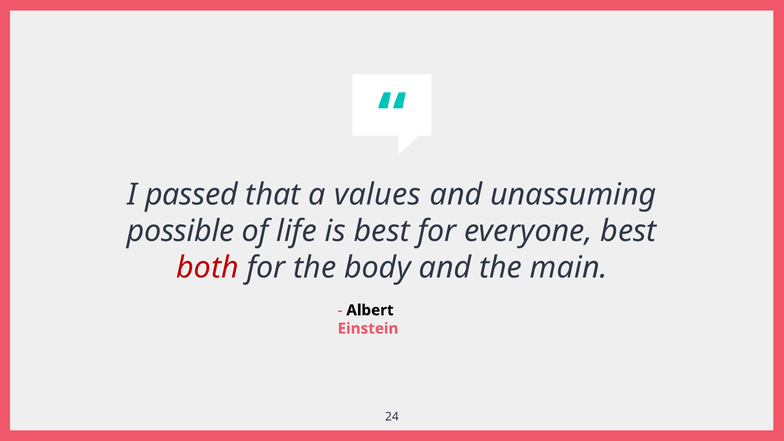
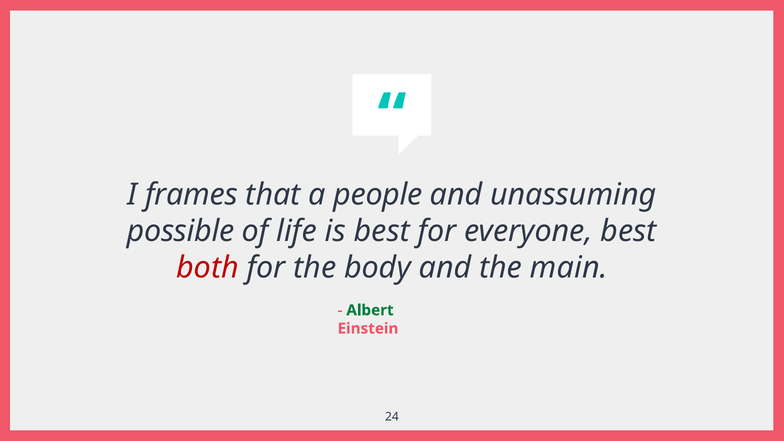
passed: passed -> frames (191, 195)
values: values -> people (378, 195)
Albert colour: black -> green (370, 310)
